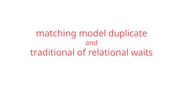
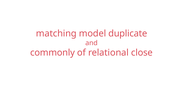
traditional: traditional -> commonly (53, 53)
waits: waits -> close (142, 53)
